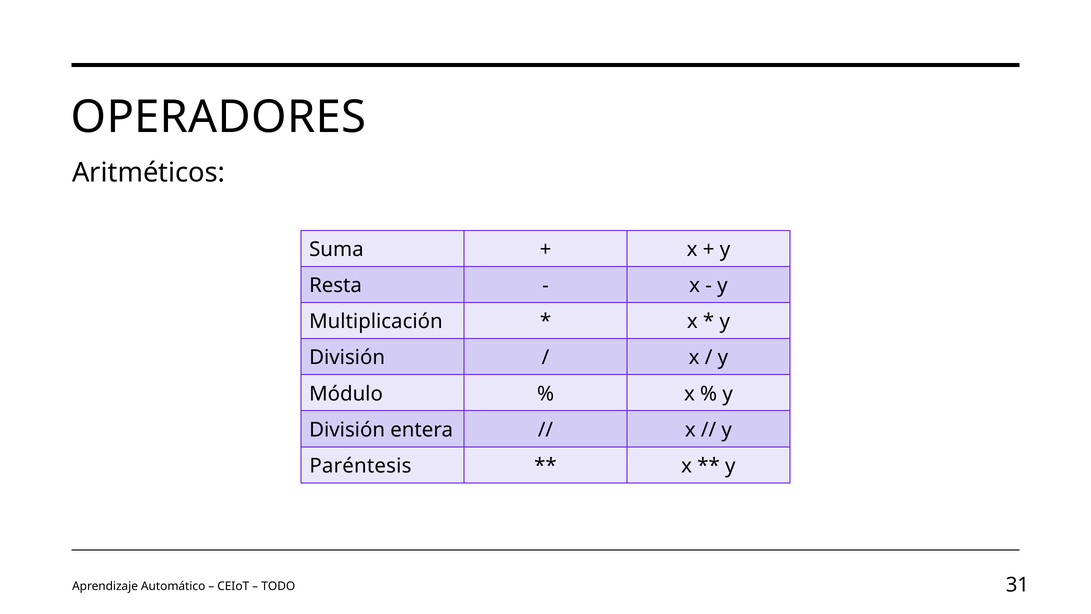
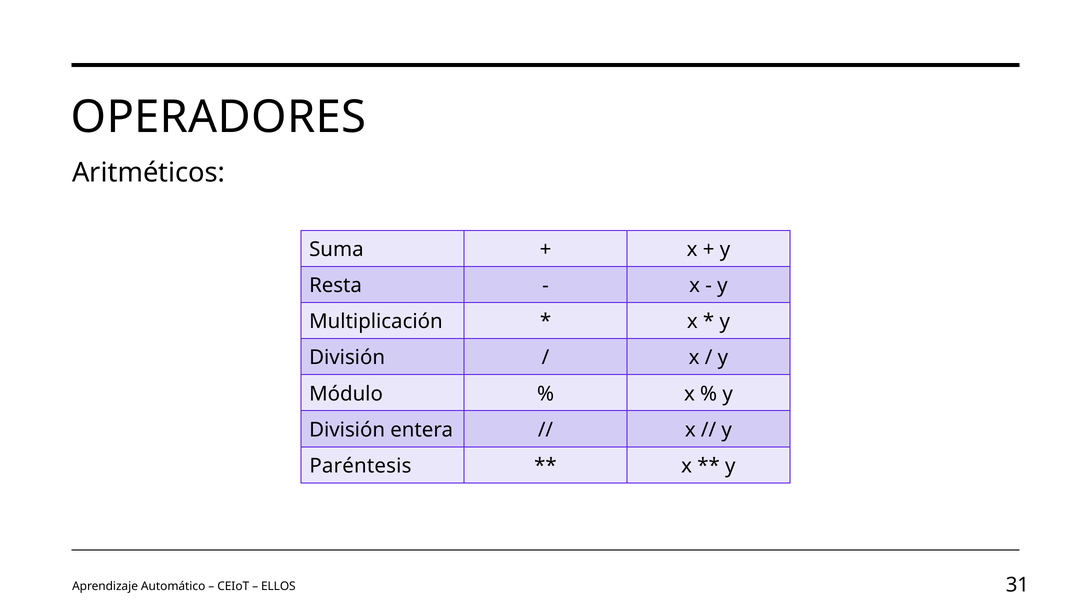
TODO: TODO -> ELLOS (278, 586)
